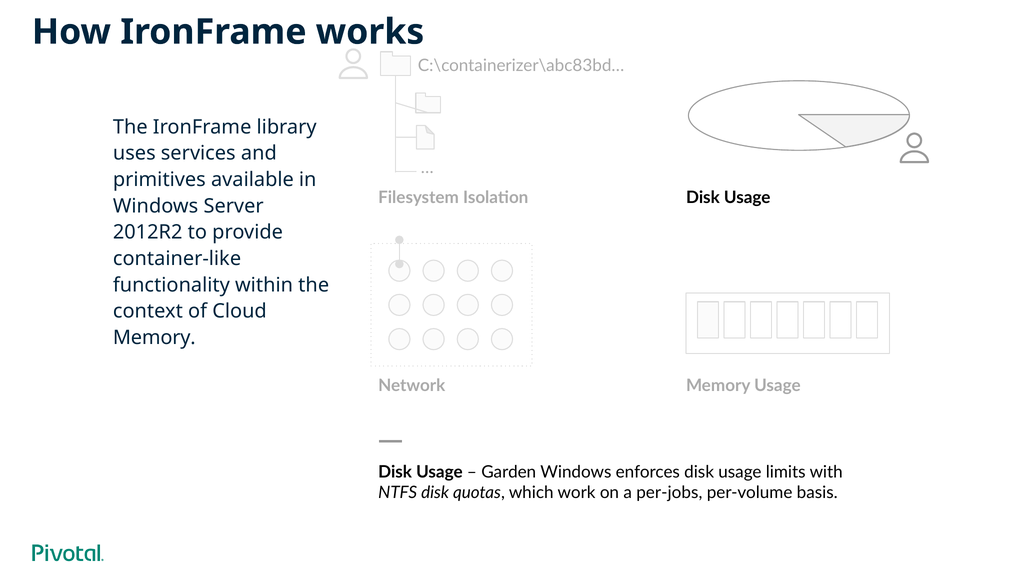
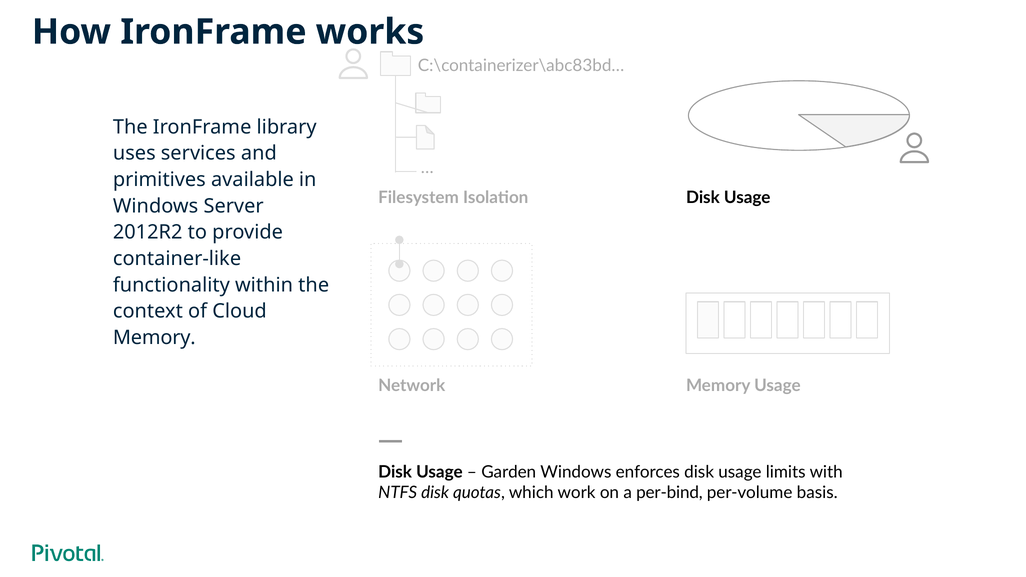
per-jobs: per-jobs -> per-bind (669, 493)
